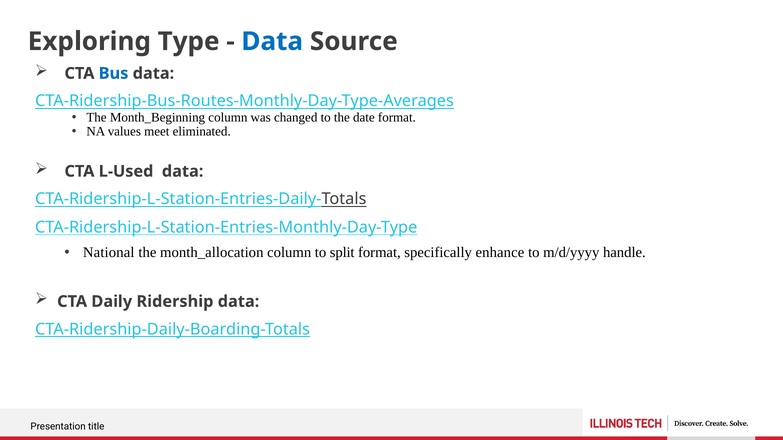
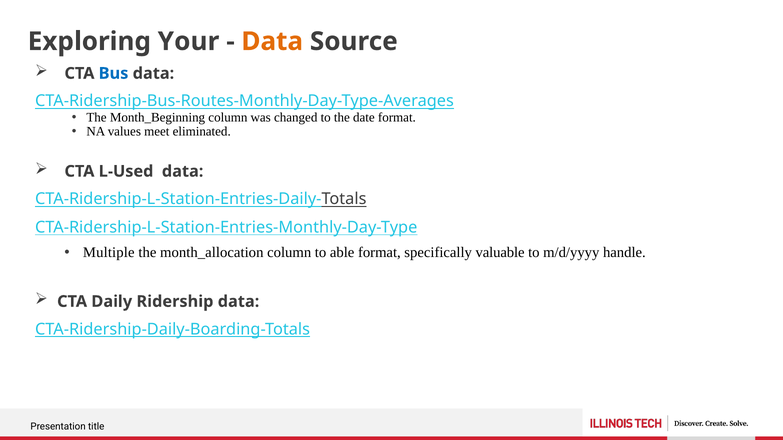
Type: Type -> Your (189, 41)
Data colour: blue -> orange (272, 41)
National: National -> Multiple (109, 253)
split: split -> able (342, 253)
enhance: enhance -> valuable (500, 253)
